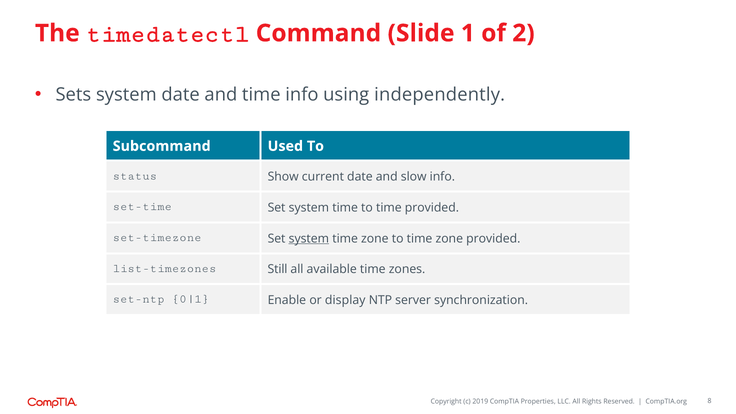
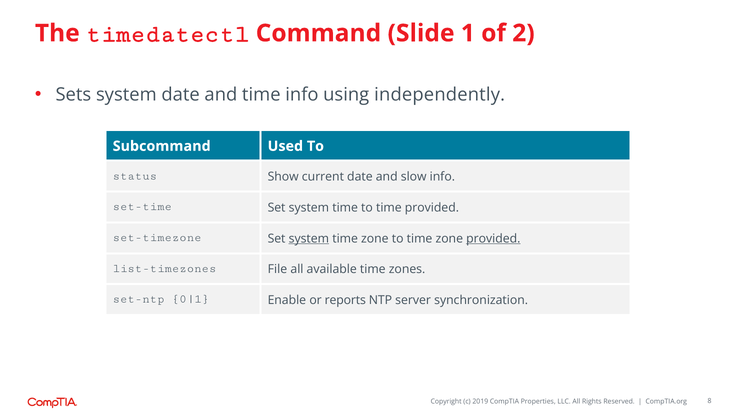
provided underline: none -> present (493, 239)
Still: Still -> File (277, 269)
display: display -> reports (345, 300)
